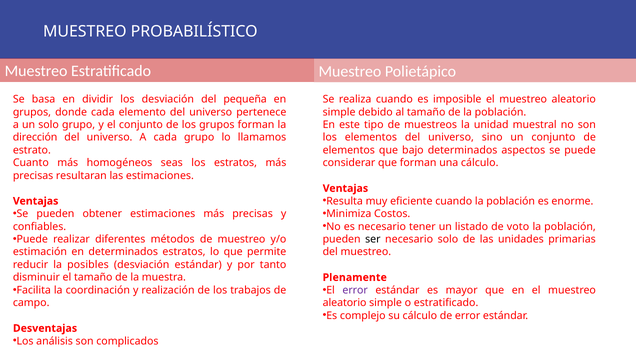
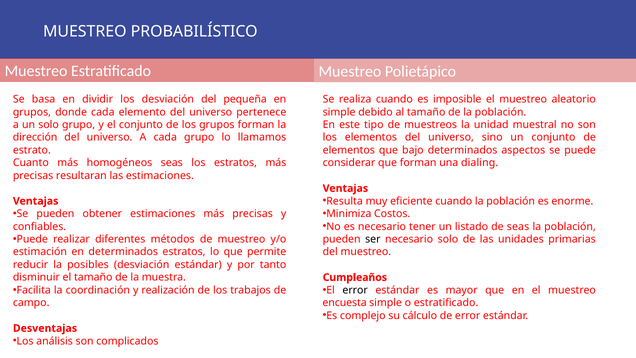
una cálculo: cálculo -> dialing (480, 163)
de voto: voto -> seas (518, 226)
Plenamente: Plenamente -> Cumpleaños (355, 277)
error colour: purple -> black (355, 290)
aleatorio: aleatorio -> encuesta (345, 303)
